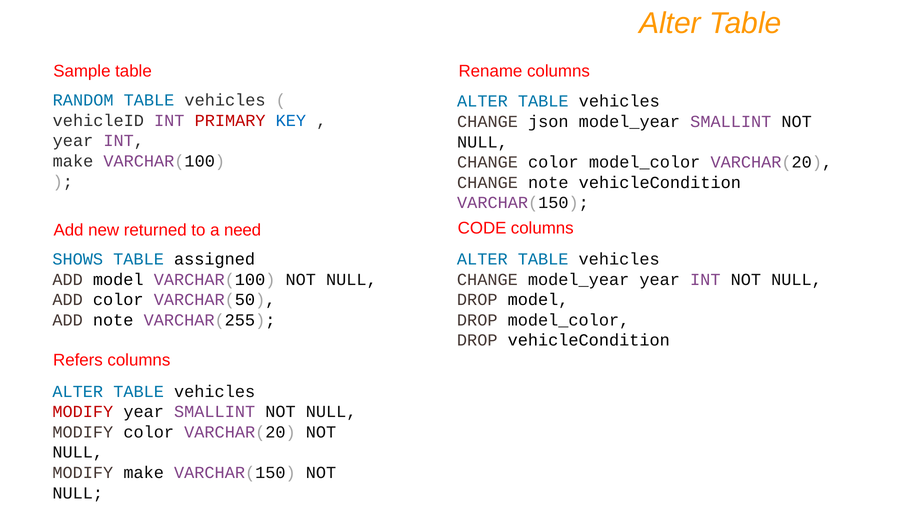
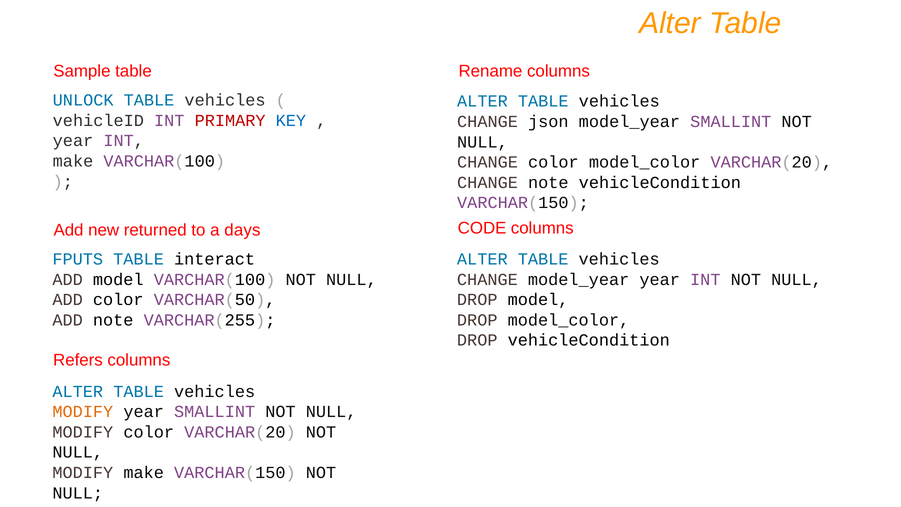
RANDOM: RANDOM -> UNLOCK (83, 100)
need: need -> days (242, 230)
SHOWS: SHOWS -> FPUTS (78, 259)
assigned: assigned -> interact (215, 259)
MODIFY colour: red -> orange (83, 412)
